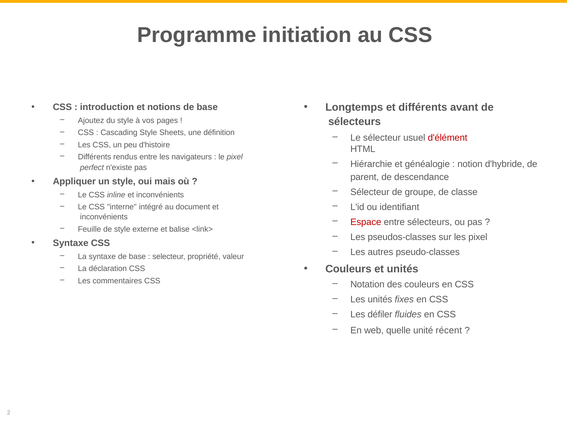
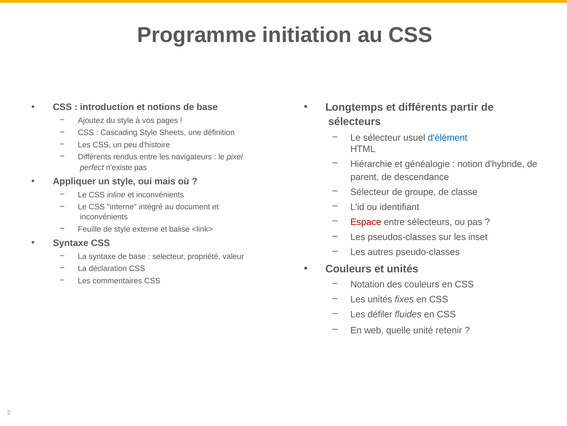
avant: avant -> partir (464, 107)
d'élément colour: red -> blue (448, 138)
les pixel: pixel -> inset (478, 237)
récent: récent -> retenir (449, 330)
